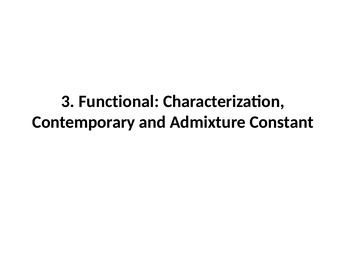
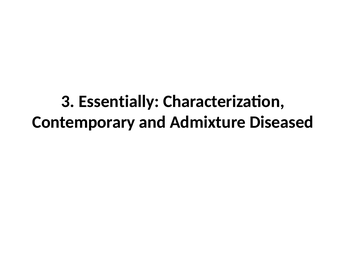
Functional: Functional -> Essentially (119, 101)
Constant: Constant -> Diseased (282, 122)
